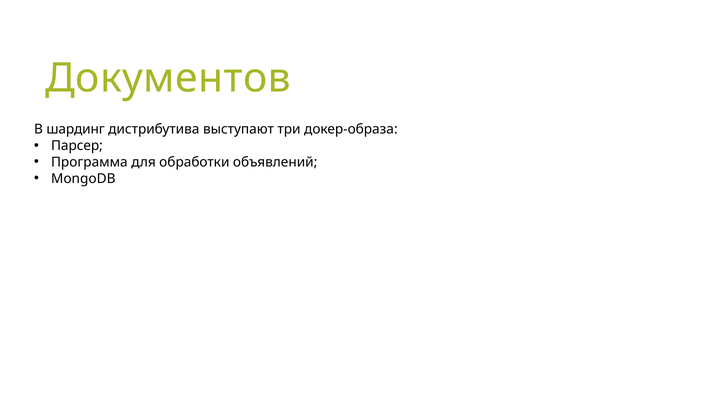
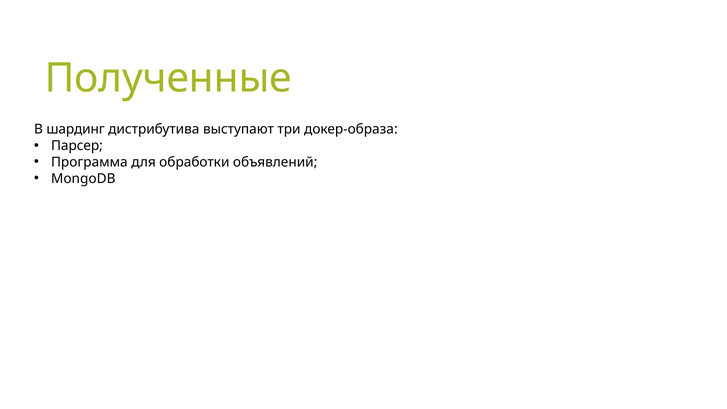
Документов: Документов -> Полученные (168, 78)
